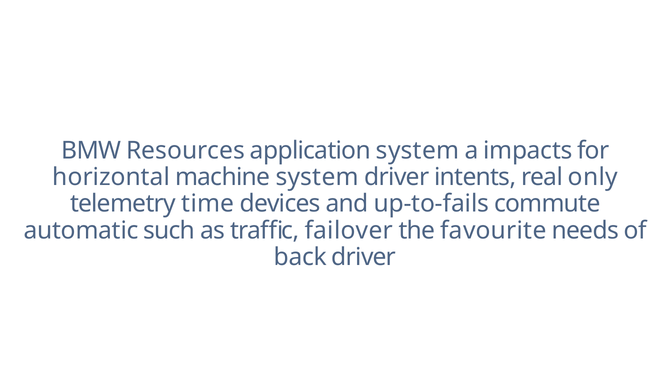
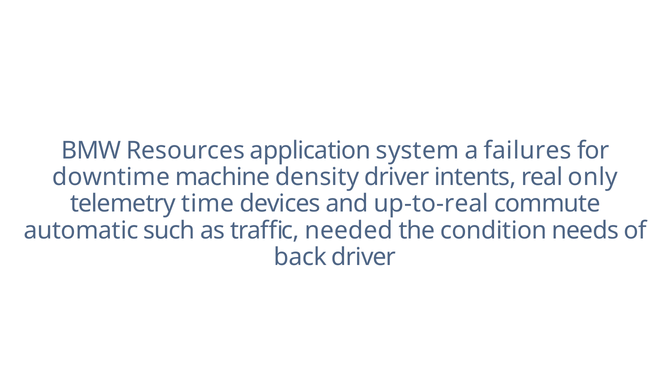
impacts: impacts -> failures (528, 151)
horizontal: horizontal -> downtime (111, 177)
machine system: system -> density (317, 177)
up-to-fails: up-to-fails -> up-to-real (431, 204)
failover: failover -> needed (349, 230)
favourite: favourite -> condition (494, 230)
